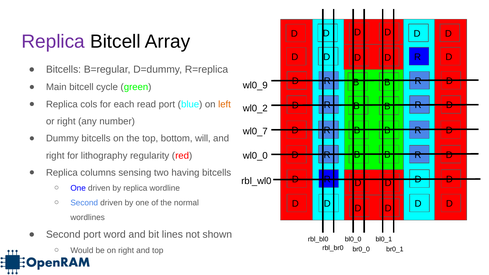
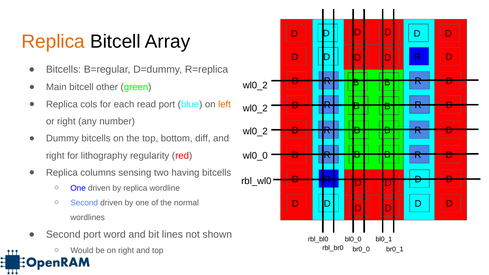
Replica colour: purple -> orange (53, 41)
wl0_9: wl0_9 -> wl0_2 (255, 85)
cycle: cycle -> other (107, 87)
wl0_7: wl0_7 -> wl0_2 (255, 131)
will: will -> diff (203, 138)
